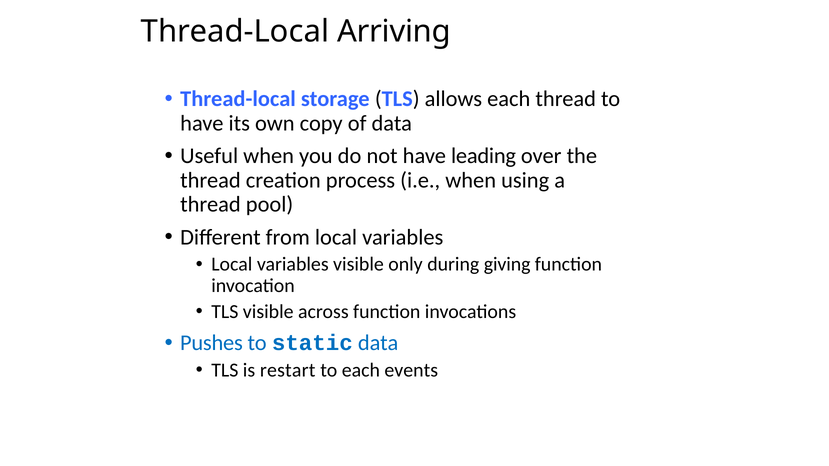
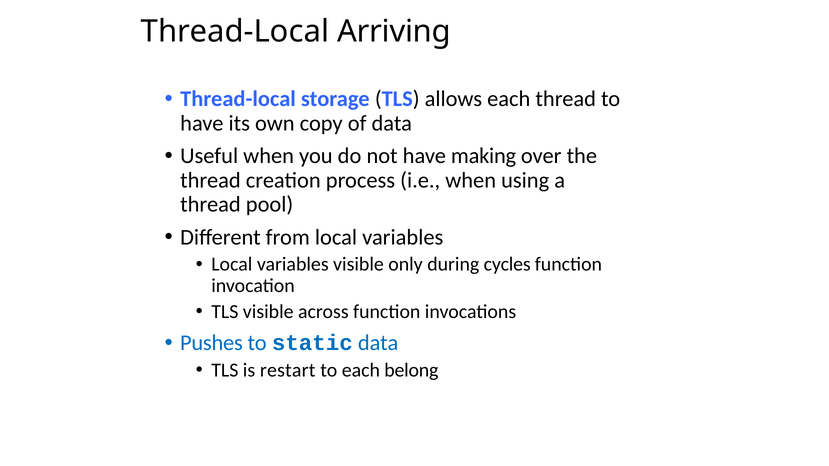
leading: leading -> making (484, 156)
giving: giving -> cycles (507, 265)
events: events -> belong (411, 370)
